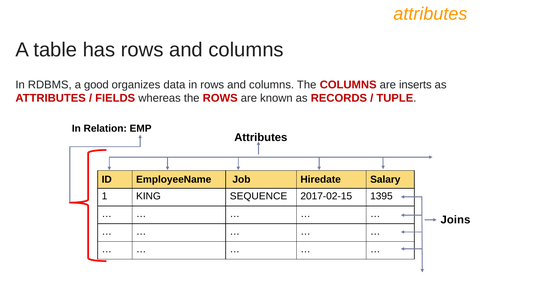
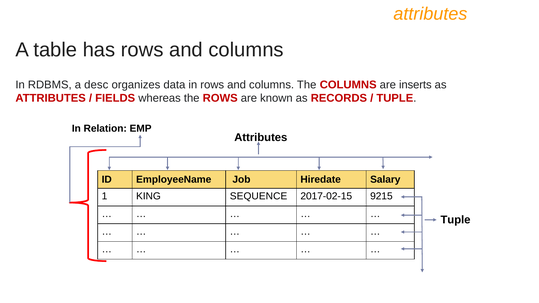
good: good -> desc (96, 85)
1395: 1395 -> 9215 (381, 196)
Joins: Joins -> Tuple (456, 220)
